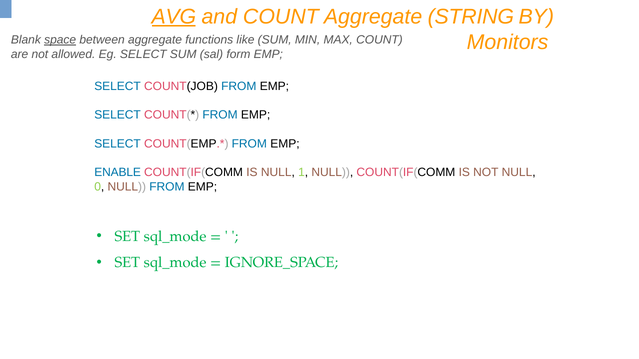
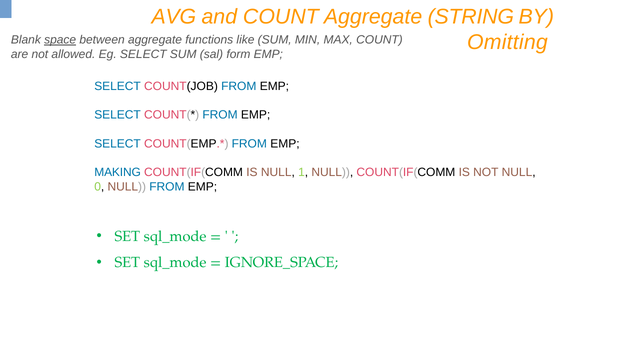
AVG underline: present -> none (174, 17)
Monitors: Monitors -> Omitting (507, 42)
ENABLE: ENABLE -> MAKING (118, 173)
